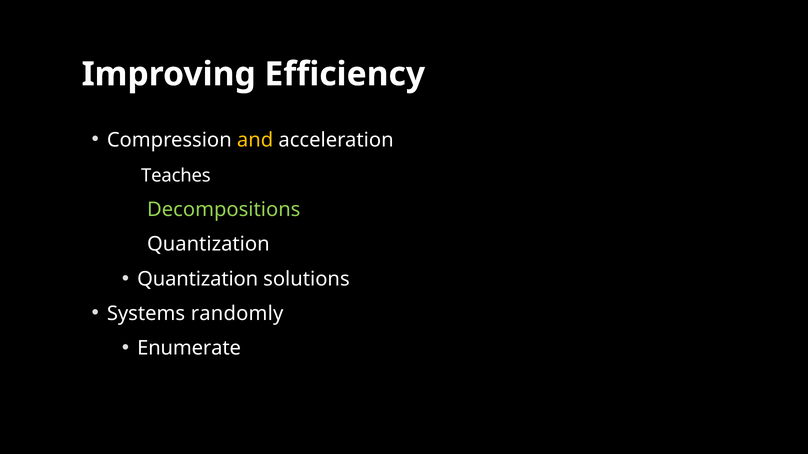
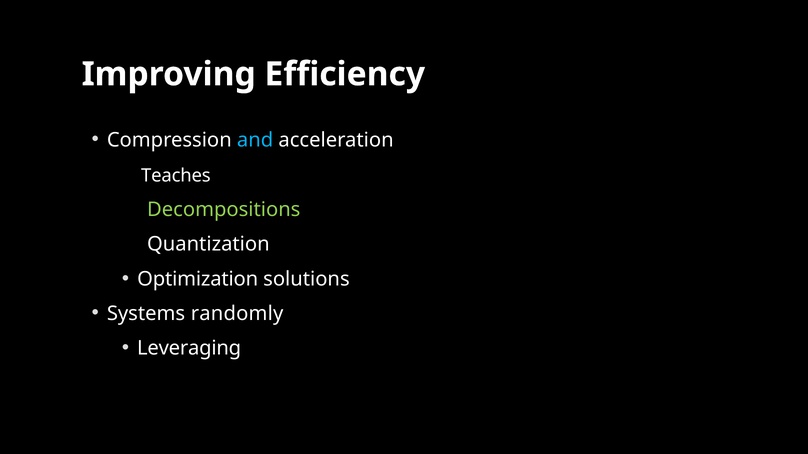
and colour: yellow -> light blue (255, 140)
Quantization: Quantization -> Optimization (198, 280)
Enumerate: Enumerate -> Leveraging (189, 349)
